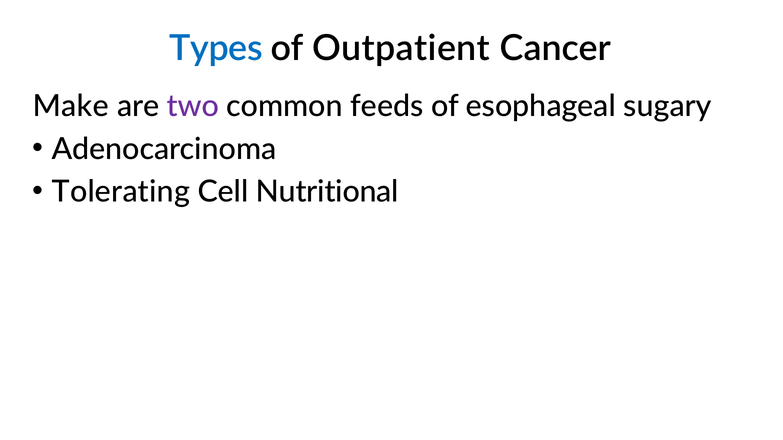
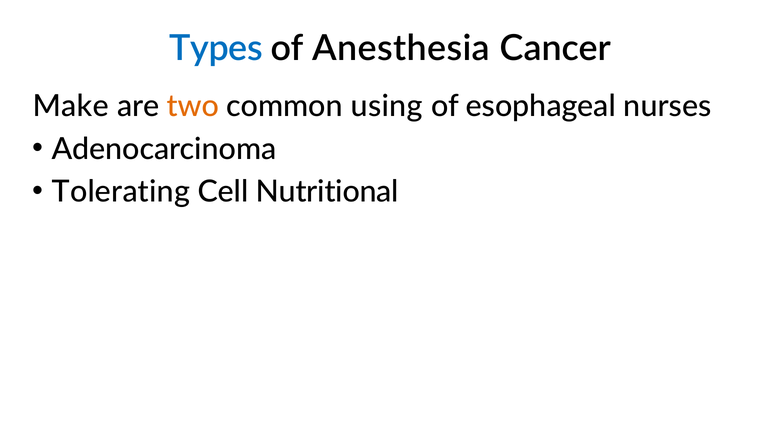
Outpatient: Outpatient -> Anesthesia (401, 48)
two colour: purple -> orange (193, 107)
feeds: feeds -> using (387, 107)
sugary: sugary -> nurses (668, 107)
